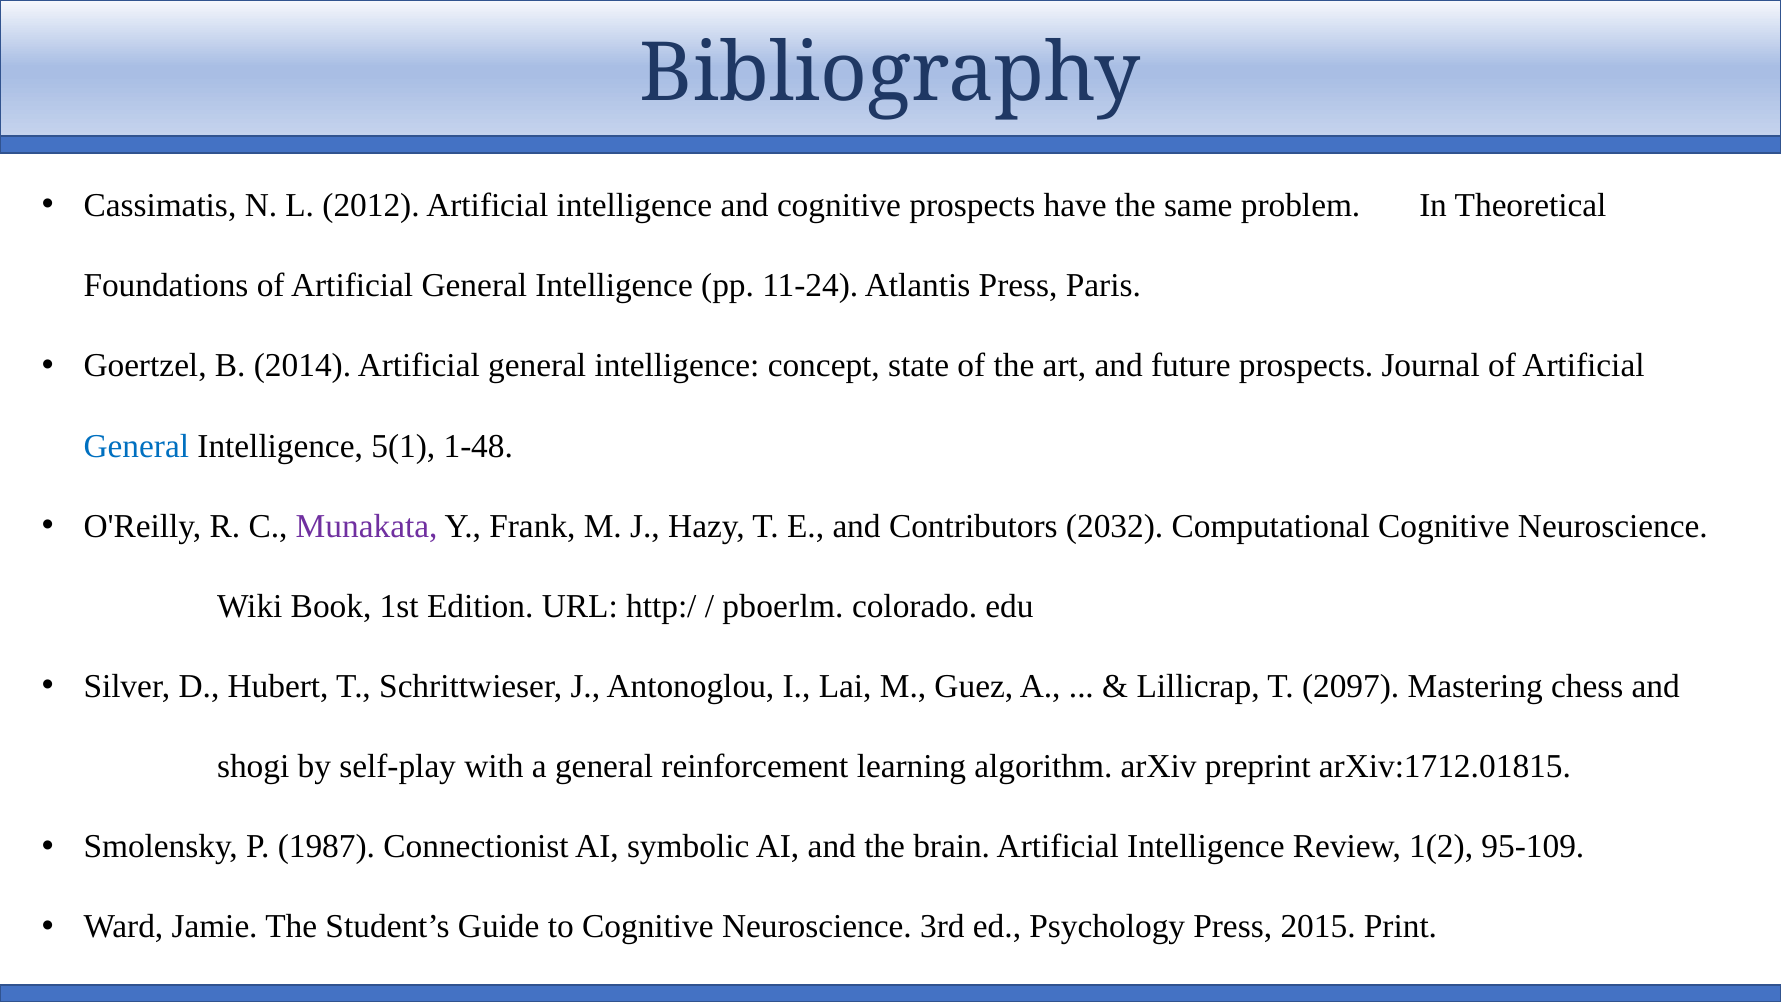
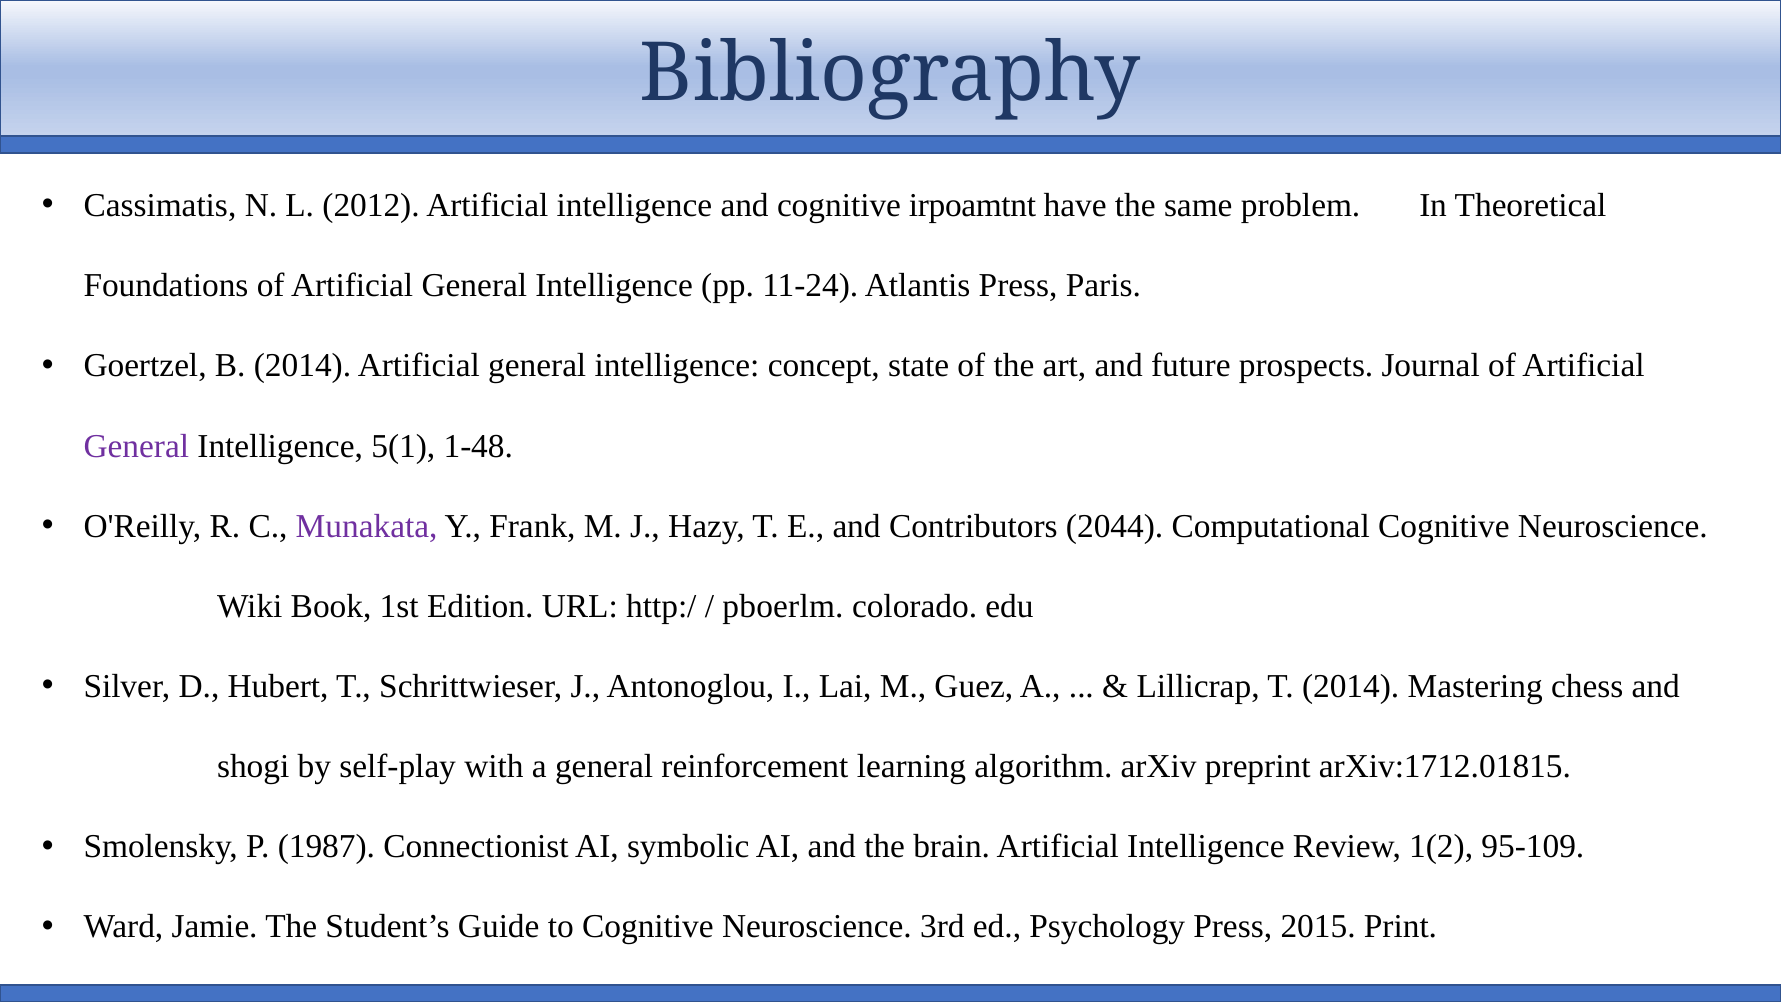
cognitive prospects: prospects -> irpoamtnt (973, 205)
General colour: blue -> purple (136, 446)
2032: 2032 -> 2044 (1115, 526)
T 2097: 2097 -> 2014 (1351, 686)
